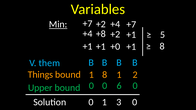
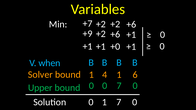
+4: +4 -> +2 (115, 24)
Min underline: present -> none (58, 24)
+7: +7 -> +6 (131, 25)
+4: +4 -> +9 (88, 34)
+8: +8 -> +2 (101, 34)
+2: +2 -> +6 (115, 34)
5: 5 -> 0 (163, 35)
8: 8 -> 0 (162, 46)
them: them -> when (49, 63)
Things: Things -> Solver (40, 75)
1 8: 8 -> 4 (105, 75)
2: 2 -> 6 (135, 75)
0 6: 6 -> 7 (119, 86)
1 3: 3 -> 7 (119, 102)
